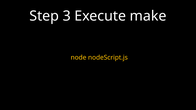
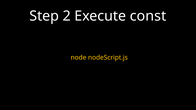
3: 3 -> 2 (67, 16)
make: make -> const (148, 16)
